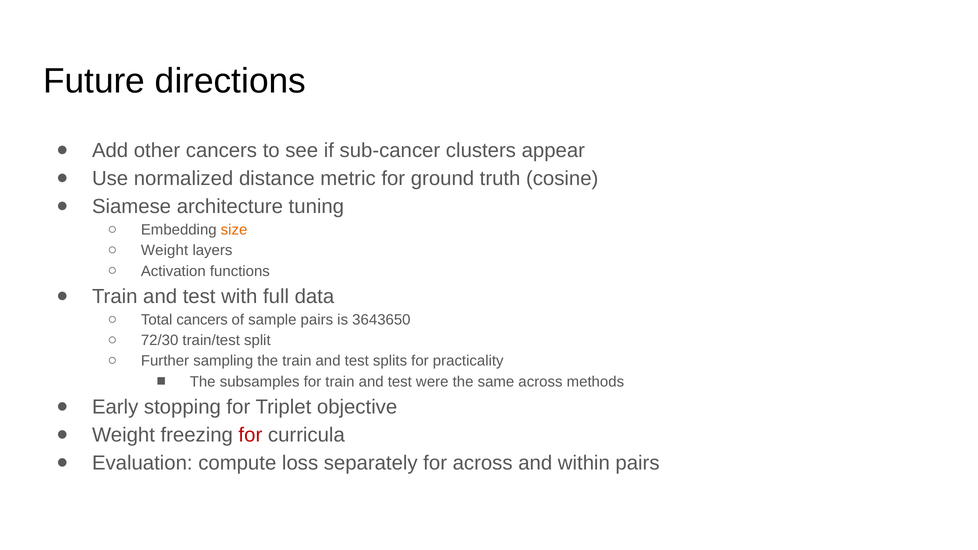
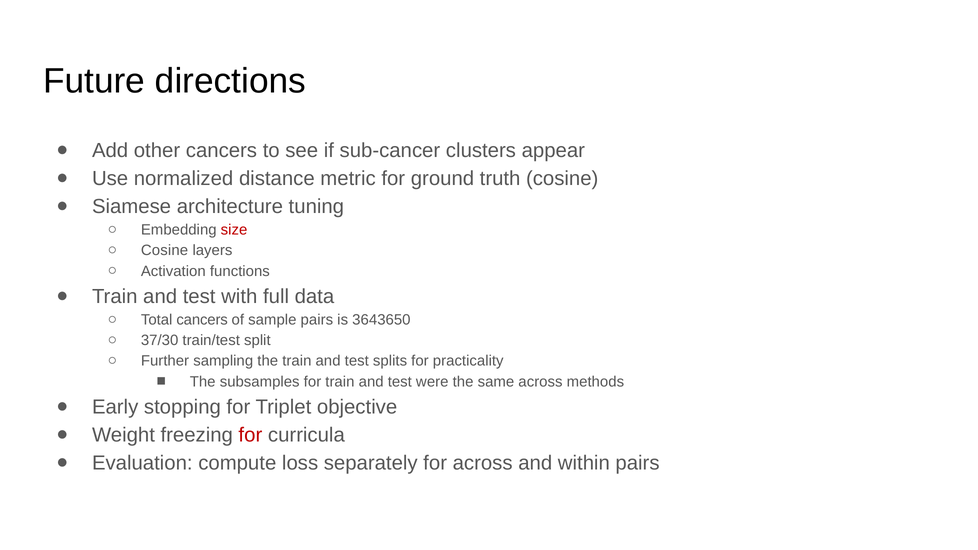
size colour: orange -> red (234, 230)
Weight: Weight -> Cosine (165, 251)
72/30: 72/30 -> 37/30 (160, 341)
